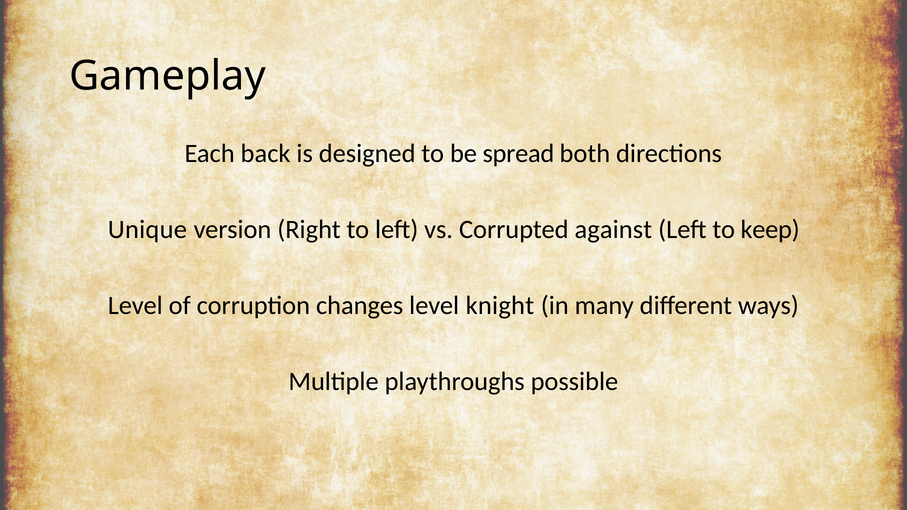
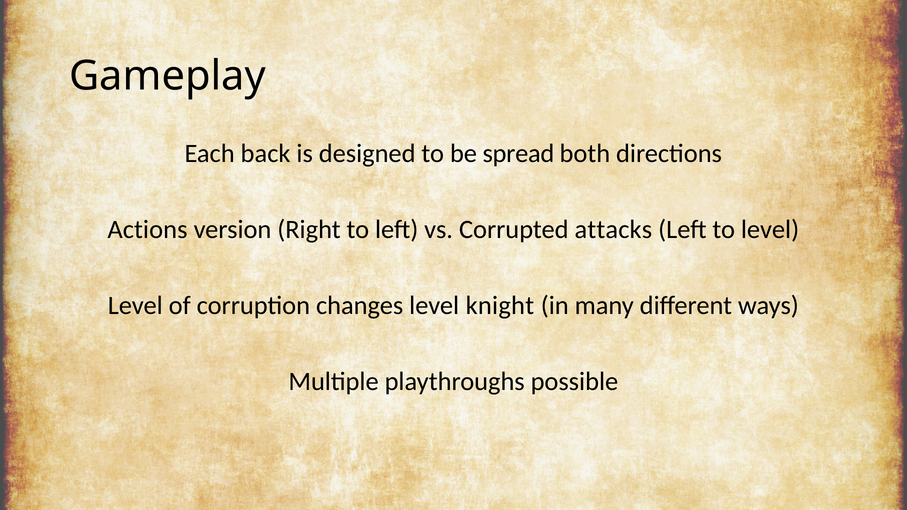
Unique: Unique -> Actions (147, 229)
against: against -> attacks (613, 229)
to keep: keep -> level (770, 229)
